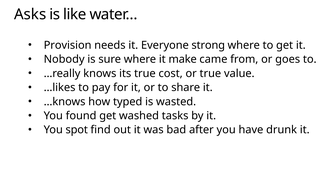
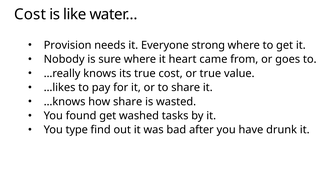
Asks: Asks -> Cost (30, 14)
make: make -> heart (183, 59)
how typed: typed -> share (128, 101)
spot: spot -> type (77, 130)
